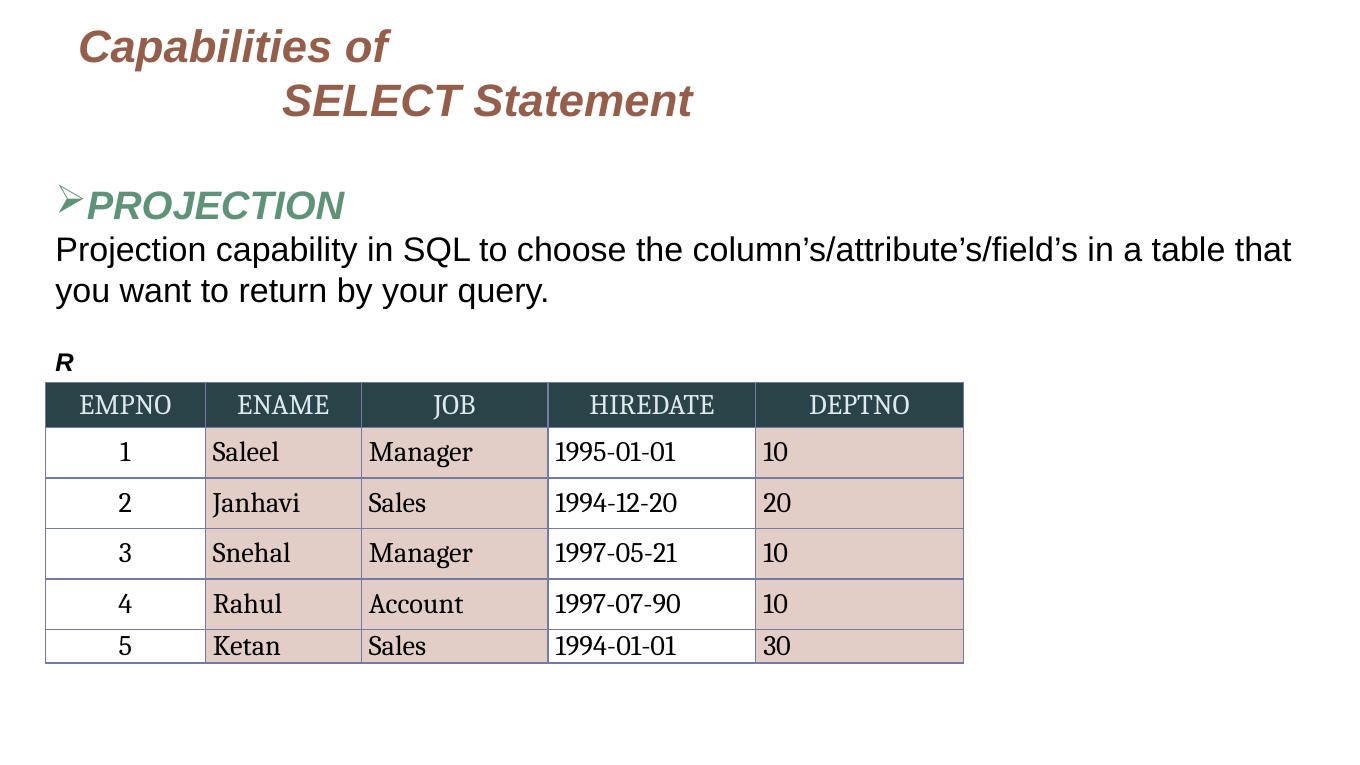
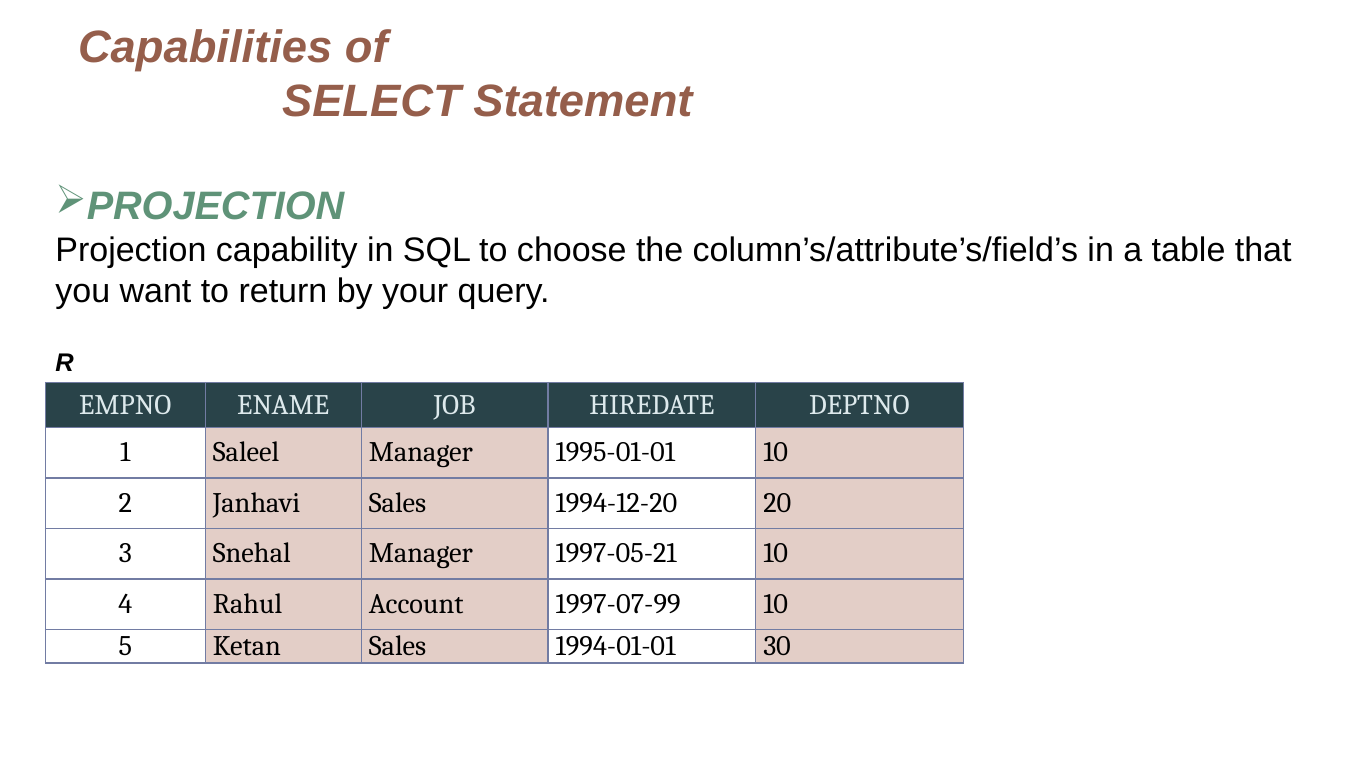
1997-07-90: 1997-07-90 -> 1997-07-99 (618, 604)
